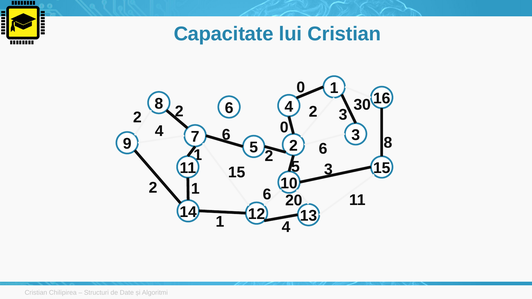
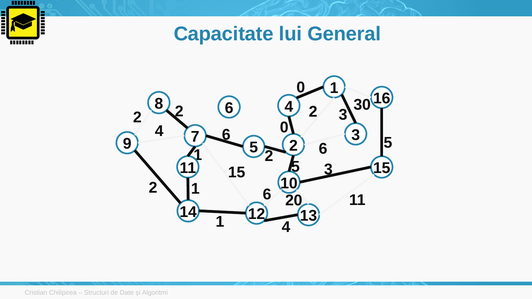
lui Cristian: Cristian -> General (344, 34)
8: 8 -> 5 (388, 143)
